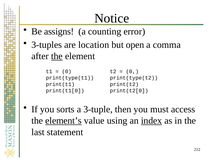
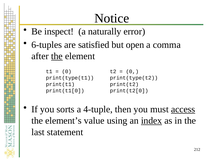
assigns: assigns -> inspect (59, 31)
counting: counting -> naturally (105, 31)
3-tuples: 3-tuples -> 6-tuples (47, 45)
location: location -> satisfied (94, 45)
3-tuple: 3-tuple -> 4-tuple (98, 109)
access underline: none -> present (183, 109)
element’s underline: present -> none (63, 120)
